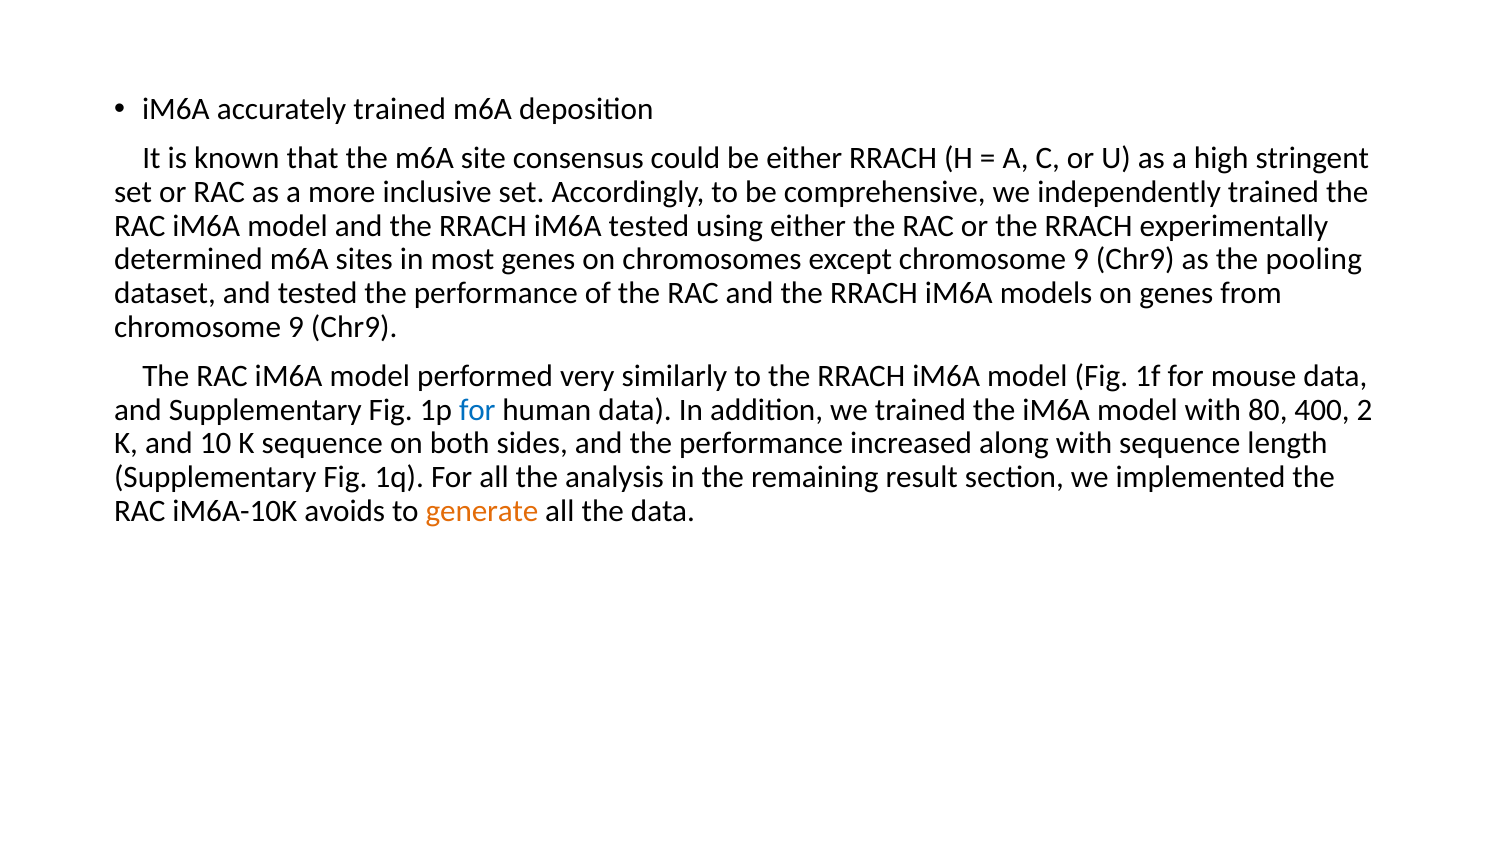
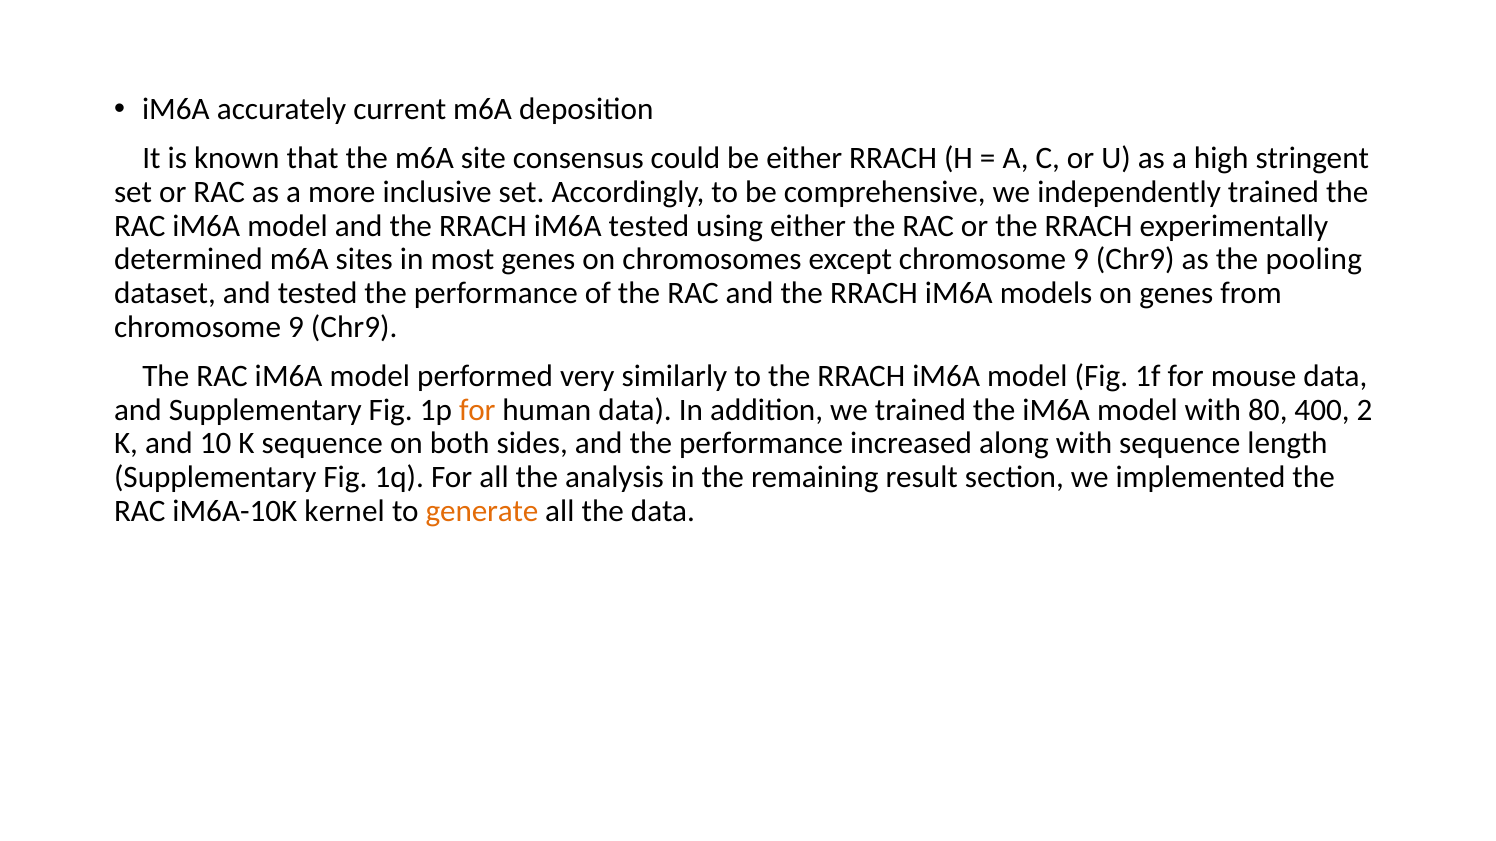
accurately trained: trained -> current (400, 109)
for colour: blue -> orange (477, 410)
avoids: avoids -> kernel (345, 511)
